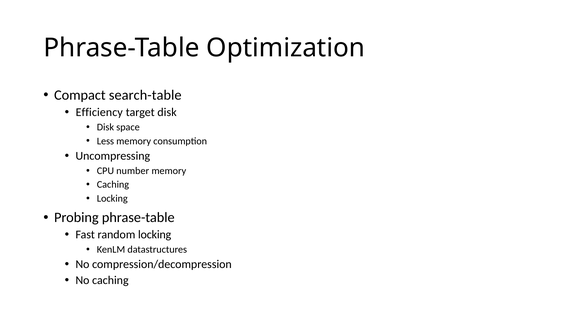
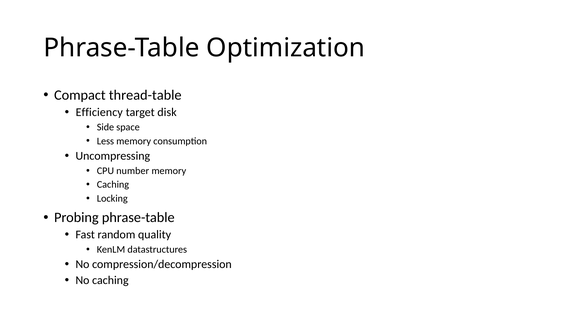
search-table: search-table -> thread-table (145, 95)
Disk: Disk -> Side (105, 127)
random locking: locking -> quality (155, 234)
